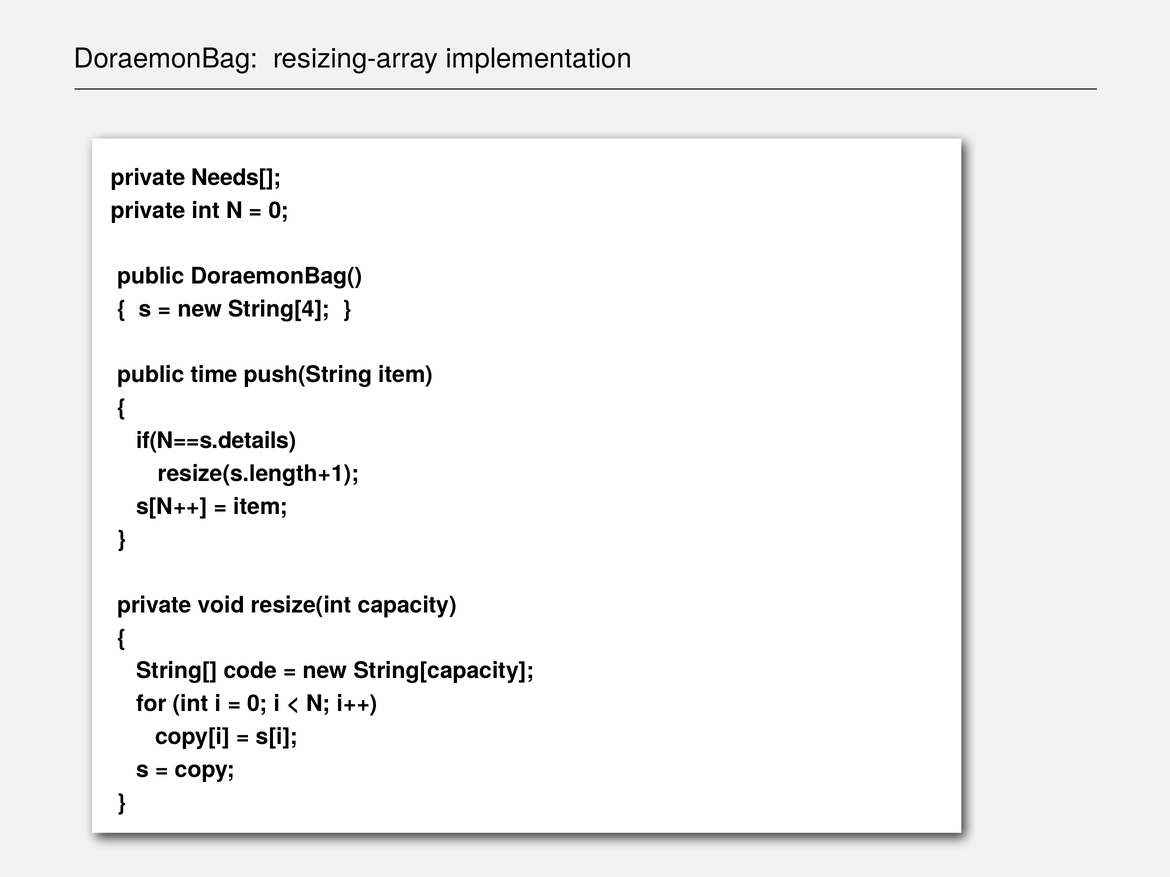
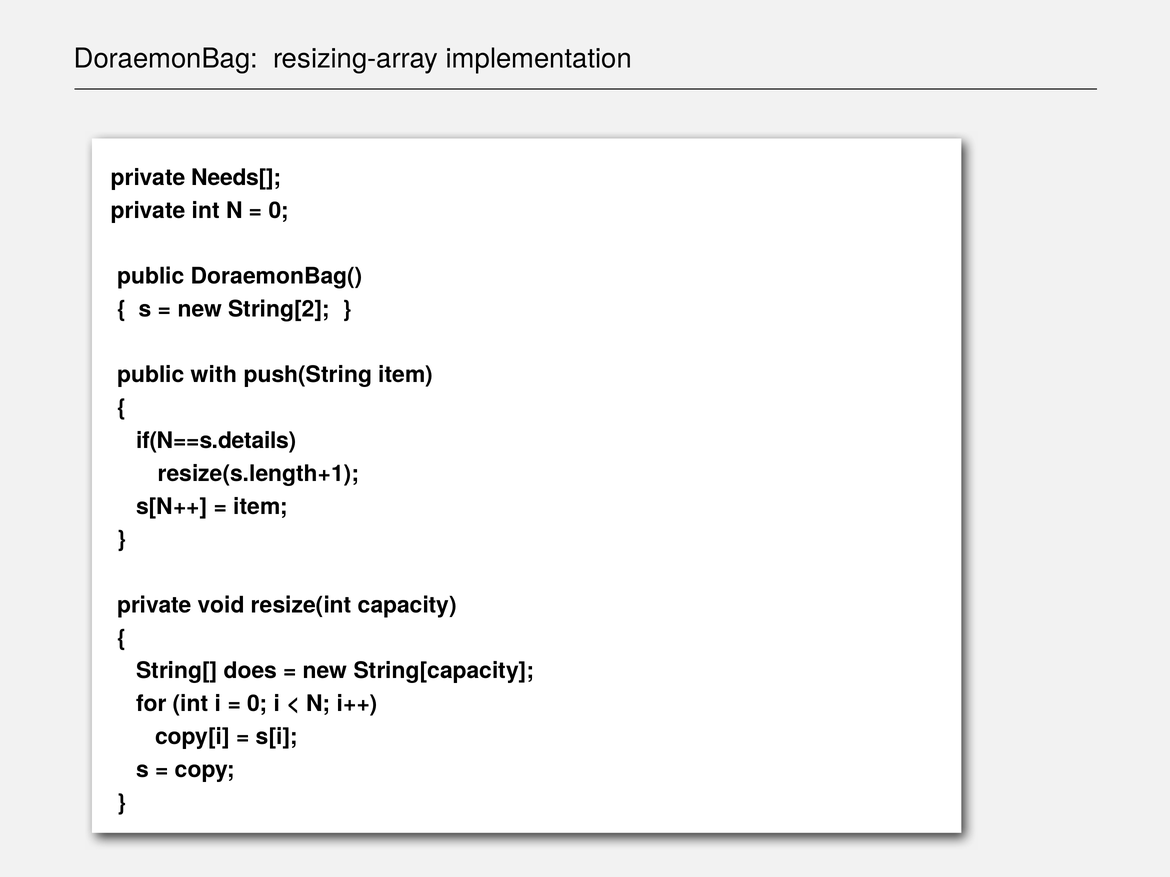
String[4: String[4 -> String[2 (279, 309)
time: time -> with (214, 375)
code: code -> does (250, 671)
